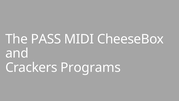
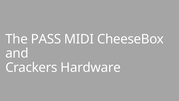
Programs: Programs -> Hardware (91, 67)
